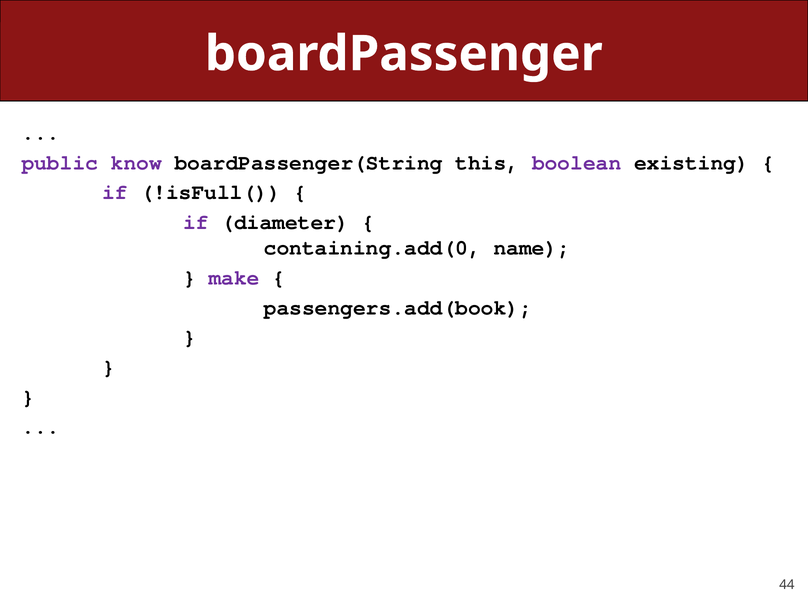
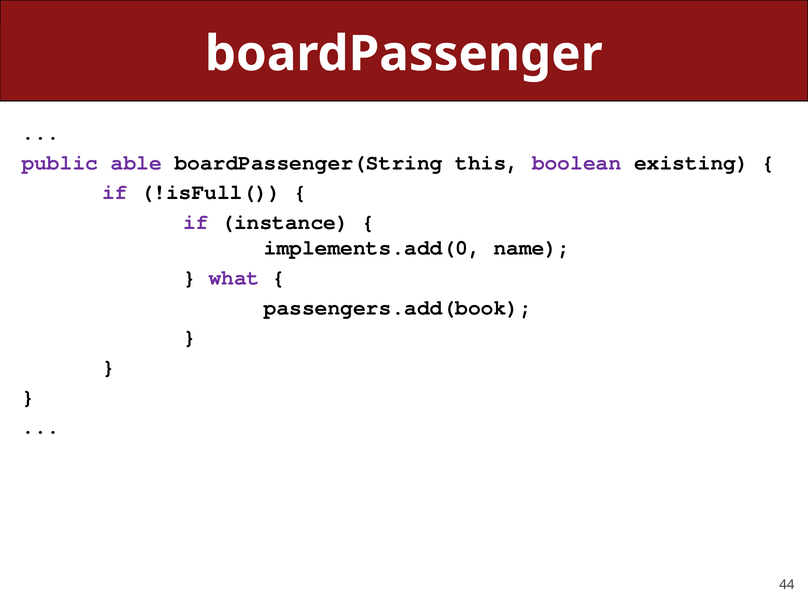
know: know -> able (136, 163)
diameter: diameter -> instance (285, 222)
containing.add(0: containing.add(0 -> implements.add(0 (372, 248)
make: make -> what (234, 278)
